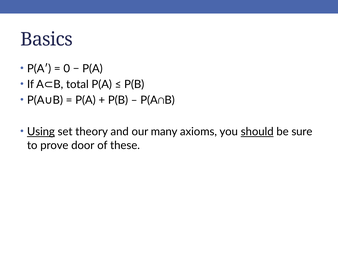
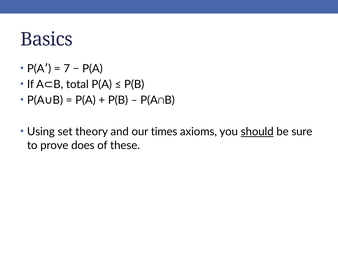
0: 0 -> 7 (67, 68)
Using underline: present -> none (41, 131)
many: many -> times (164, 131)
door: door -> does (83, 145)
